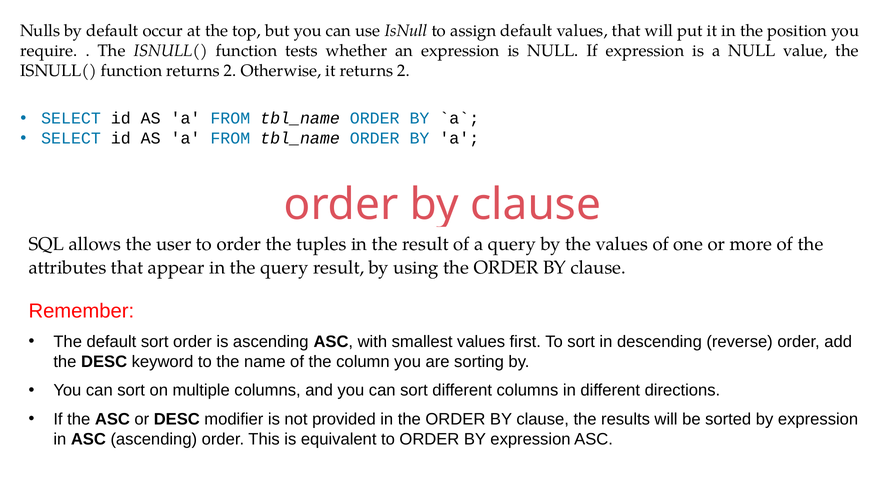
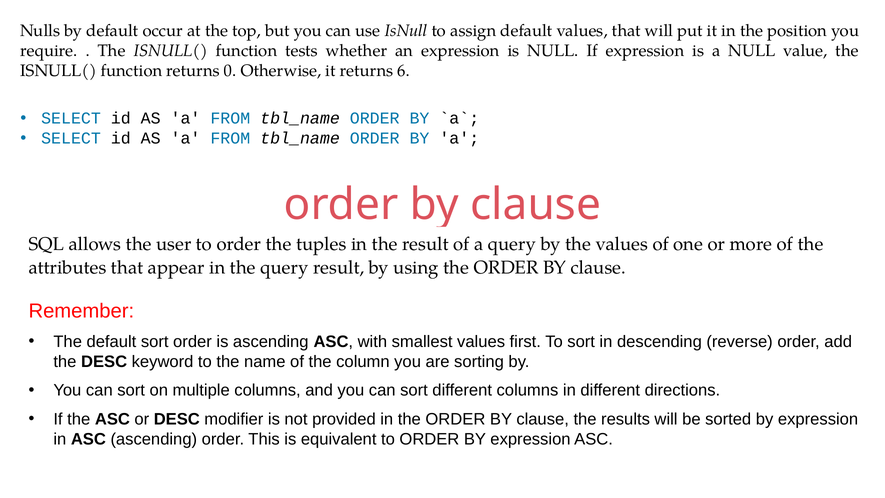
function returns 2: 2 -> 0 (230, 71)
it returns 2: 2 -> 6 (404, 71)
